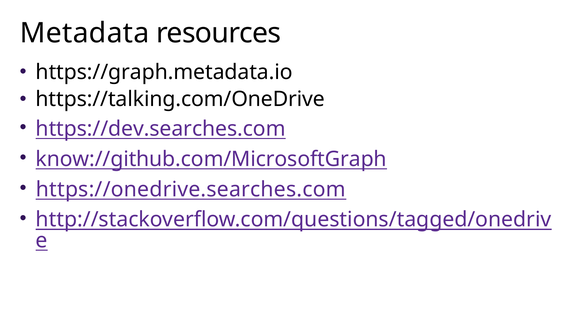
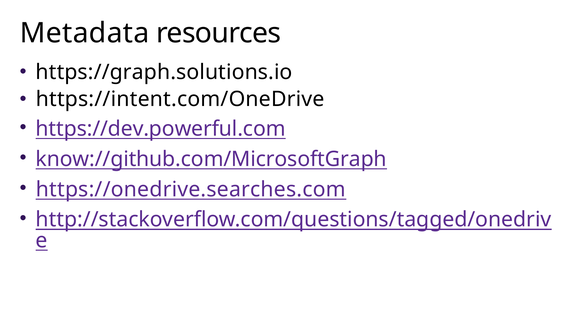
https://graph.metadata.io: https://graph.metadata.io -> https://graph.solutions.io (164, 72)
https://talking.com/OneDrive: https://talking.com/OneDrive -> https://intent.com/OneDrive (180, 99)
https://dev.searches.com: https://dev.searches.com -> https://dev.powerful.com (161, 129)
